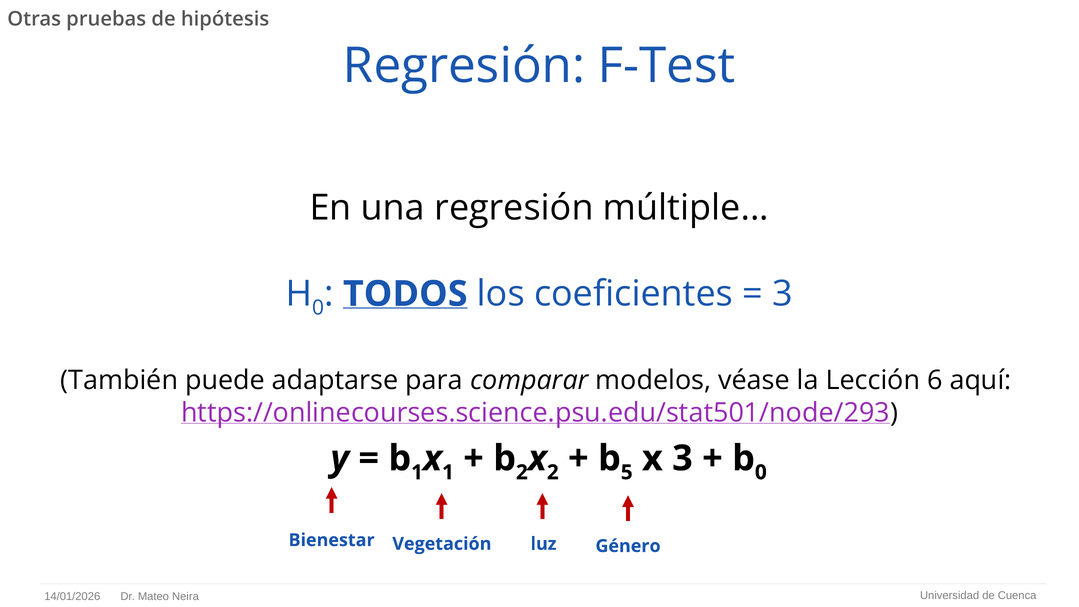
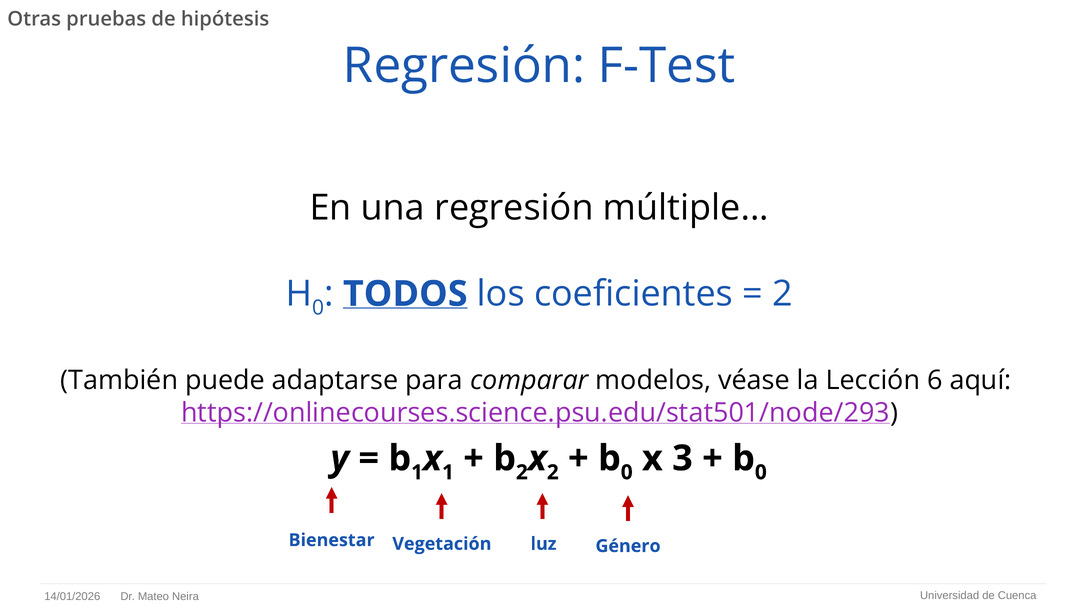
3: 3 -> 2 (783, 294)
5: 5 -> 0 (627, 472)
